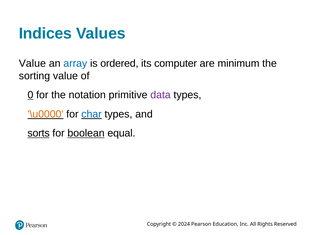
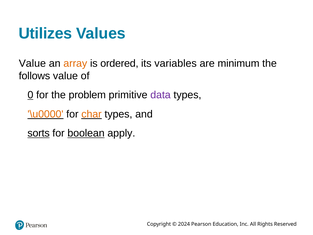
Indices: Indices -> Utilizes (45, 33)
array colour: blue -> orange (75, 63)
computer: computer -> variables (176, 63)
sorting: sorting -> follows (34, 76)
notation: notation -> problem (87, 95)
char colour: blue -> orange (92, 114)
equal: equal -> apply (121, 133)
